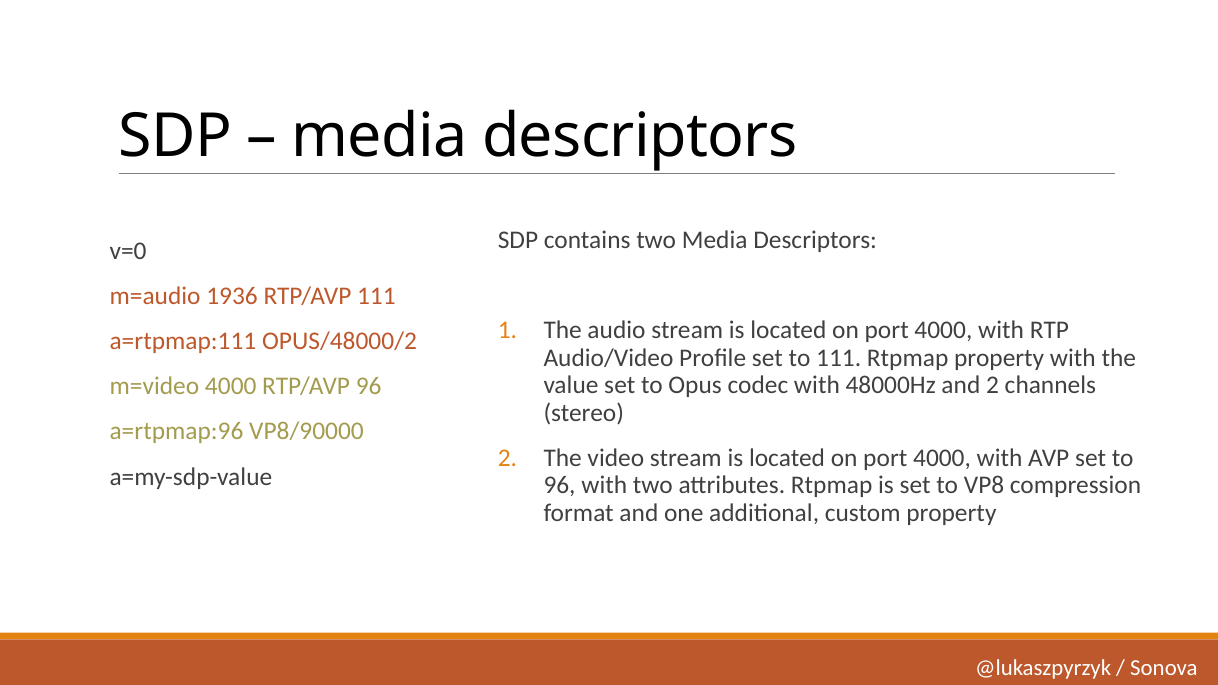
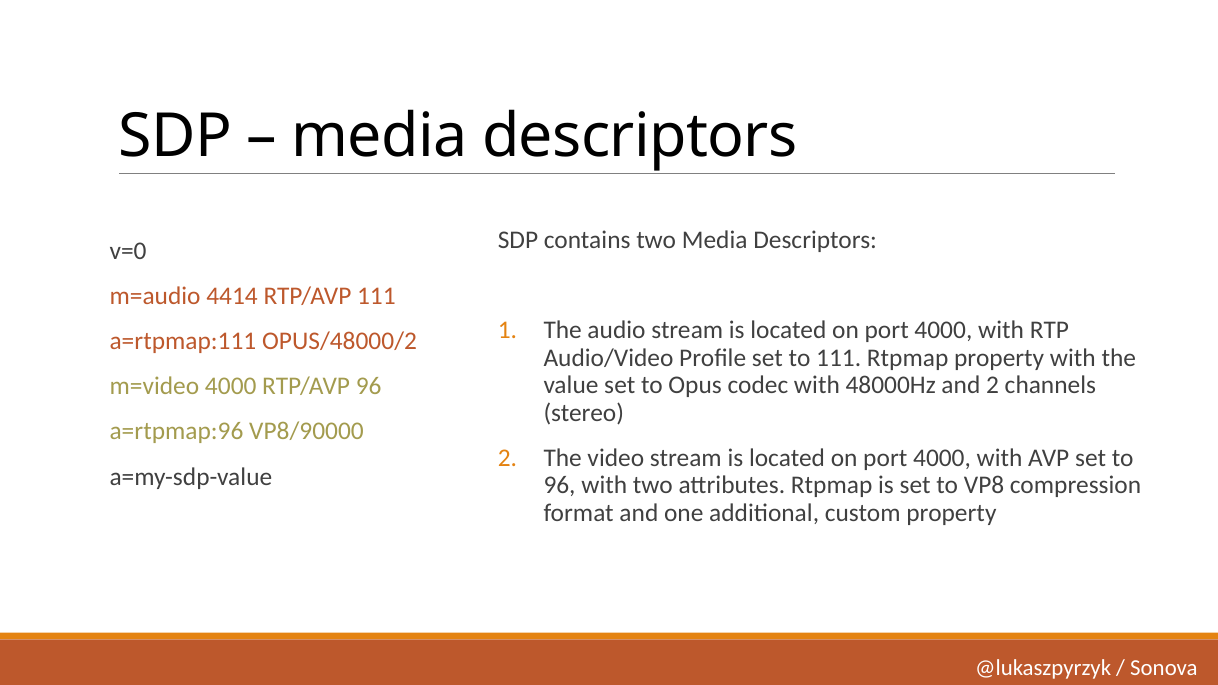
1936: 1936 -> 4414 (232, 296)
